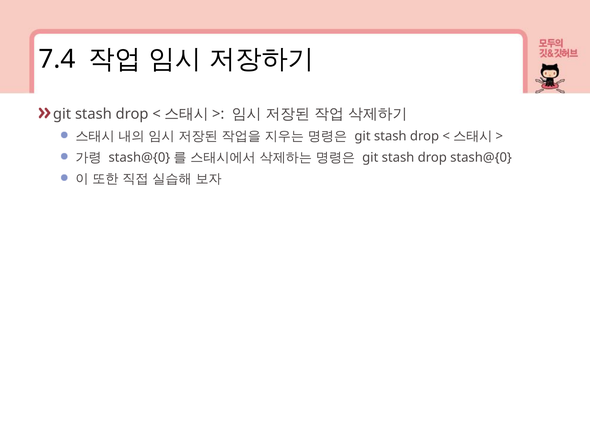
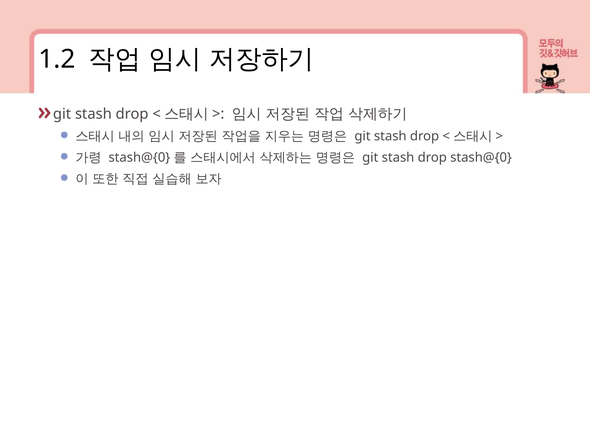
7.4: 7.4 -> 1.2 (57, 59)
